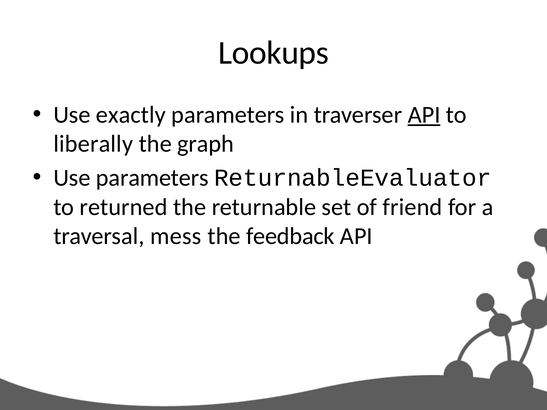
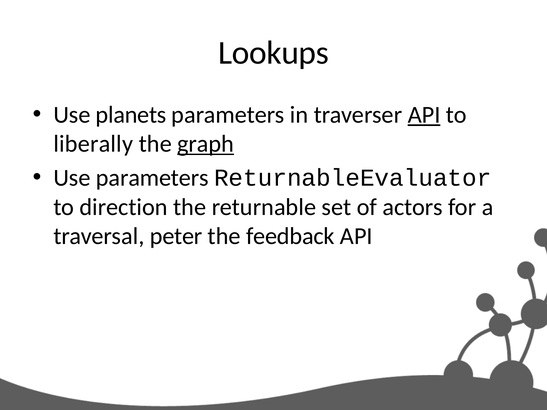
exactly: exactly -> planets (131, 115)
graph underline: none -> present (206, 144)
returned: returned -> direction (124, 207)
friend: friend -> actors (413, 207)
mess: mess -> peter (176, 236)
